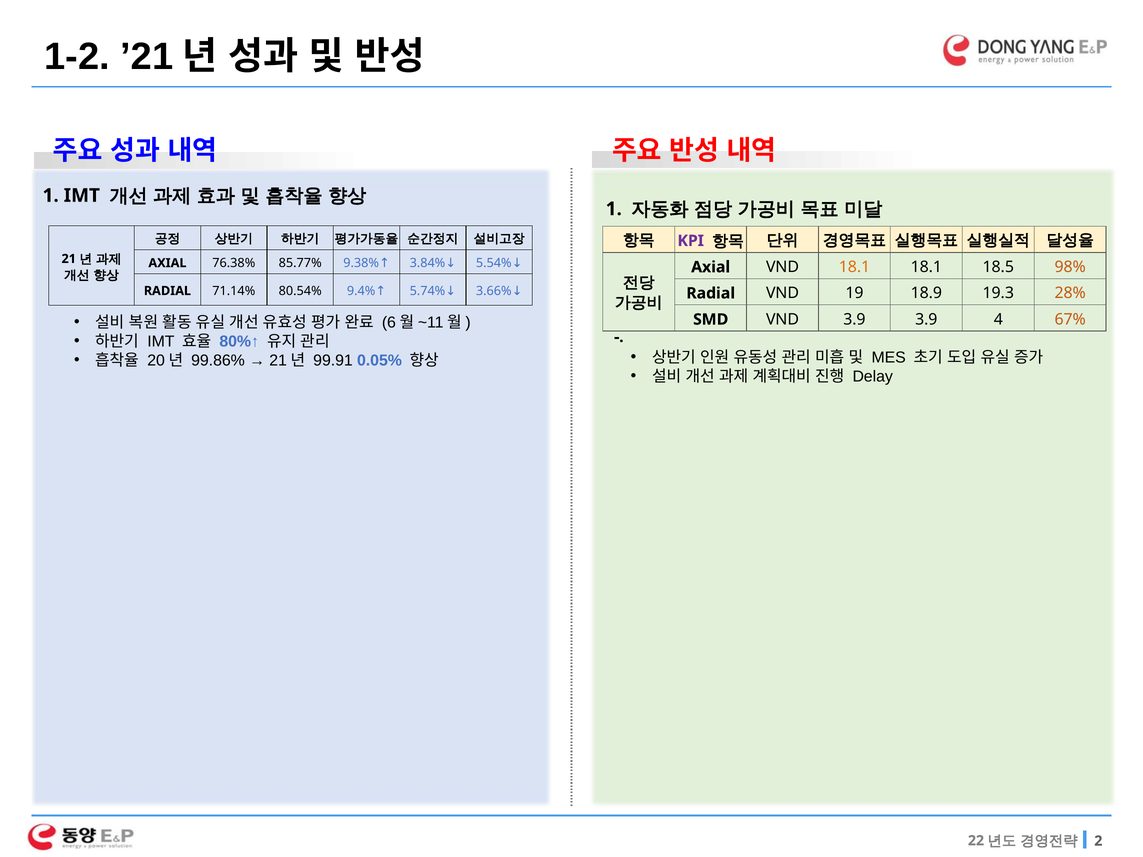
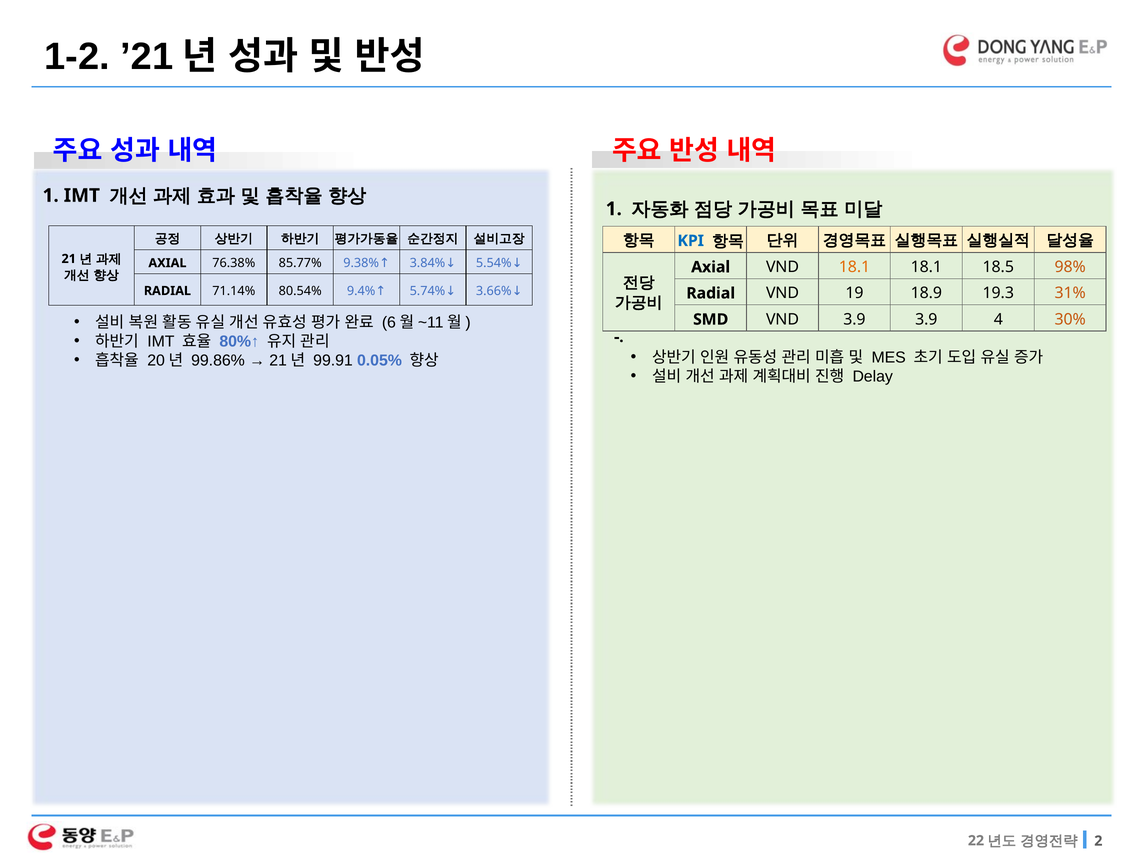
KPI colour: purple -> blue (691, 241)
28%: 28% -> 31% (1070, 293)
67%: 67% -> 30% (1070, 320)
